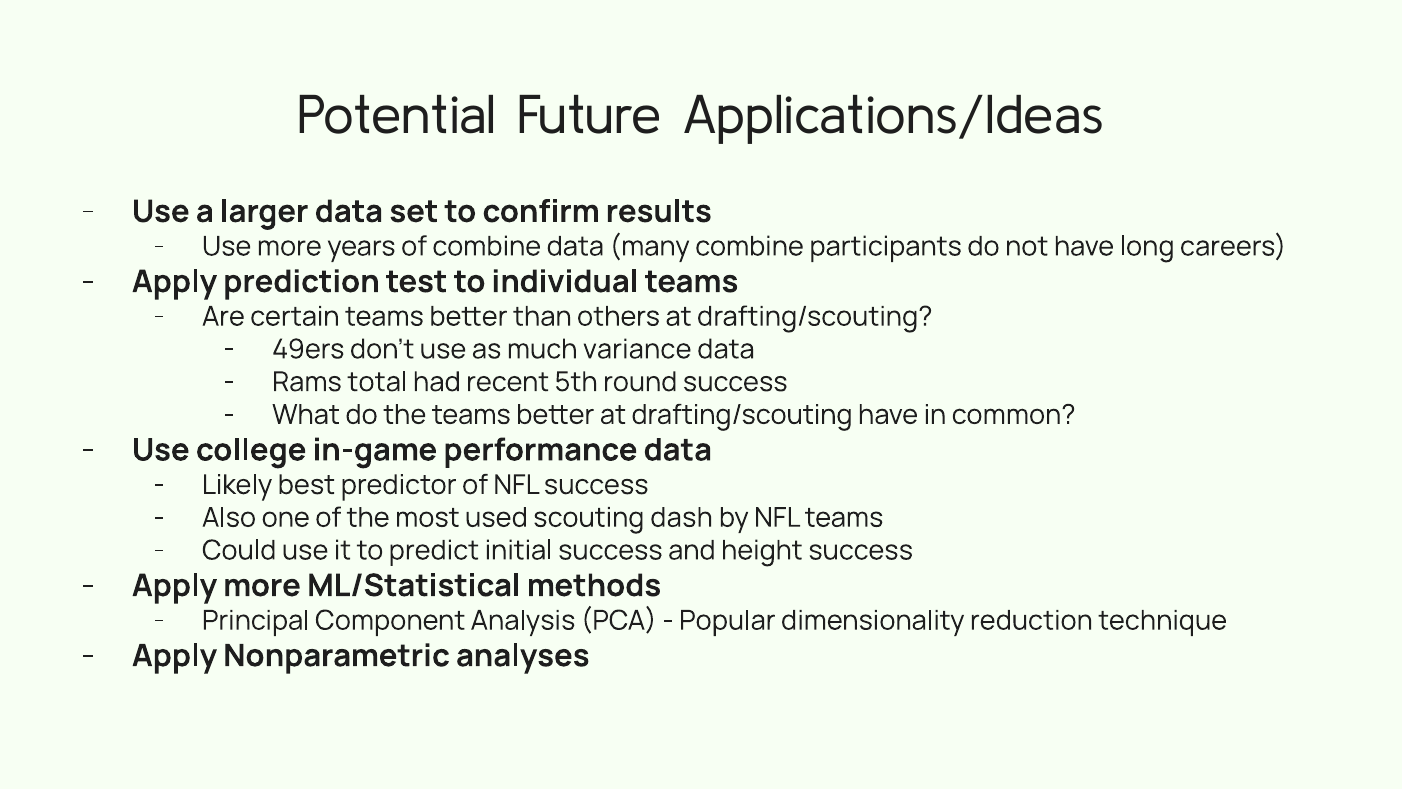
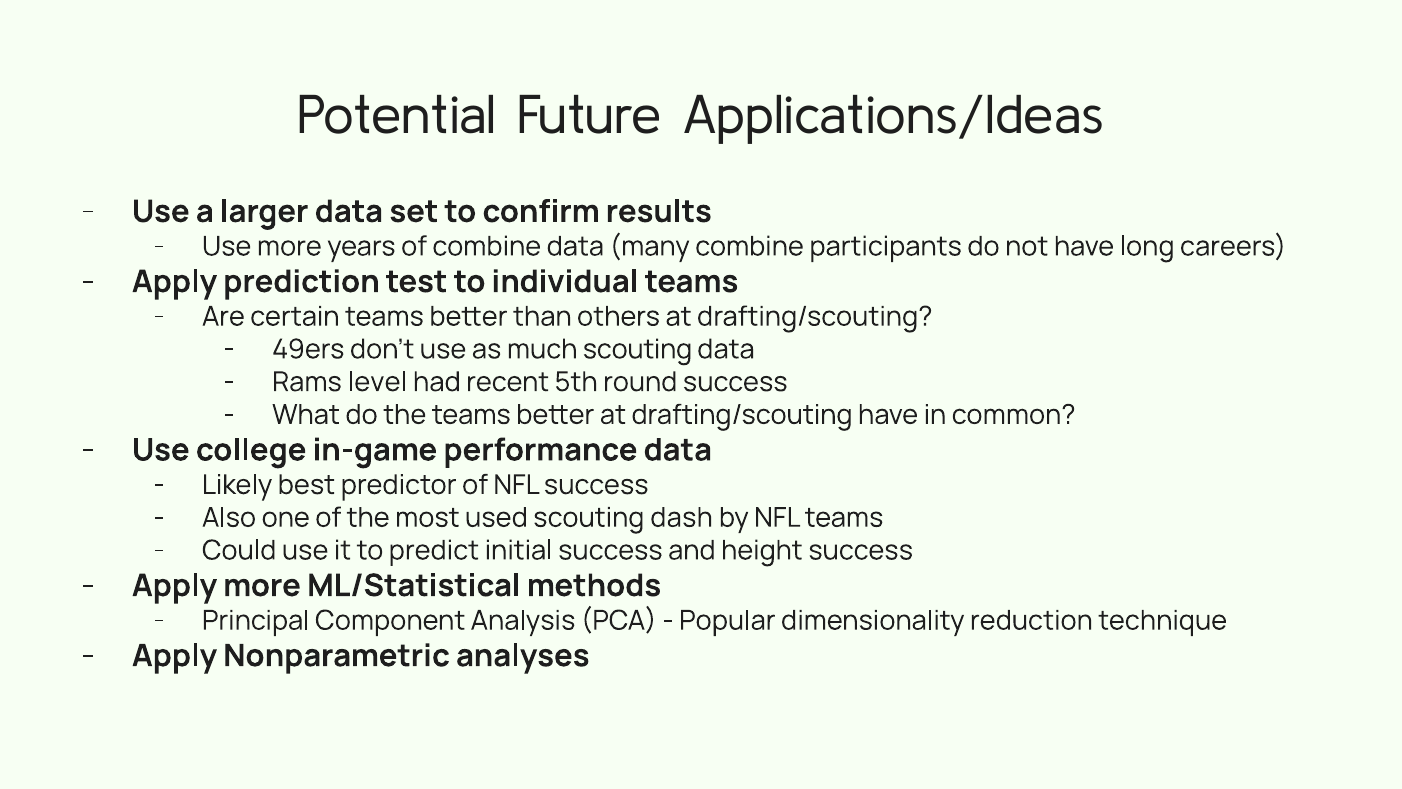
much variance: variance -> scouting (637, 349)
total: total -> level (377, 382)
